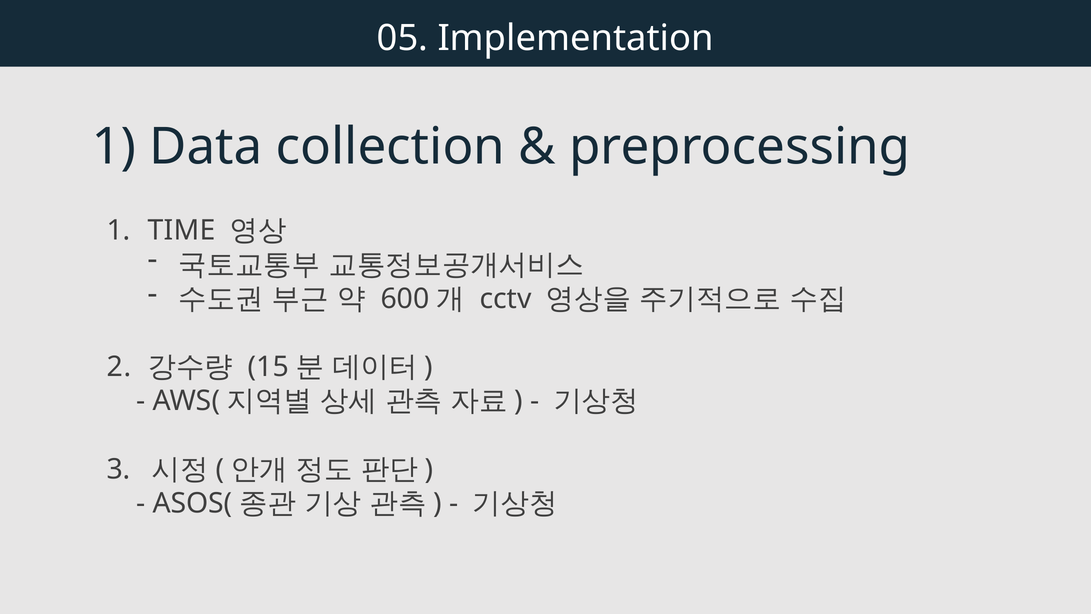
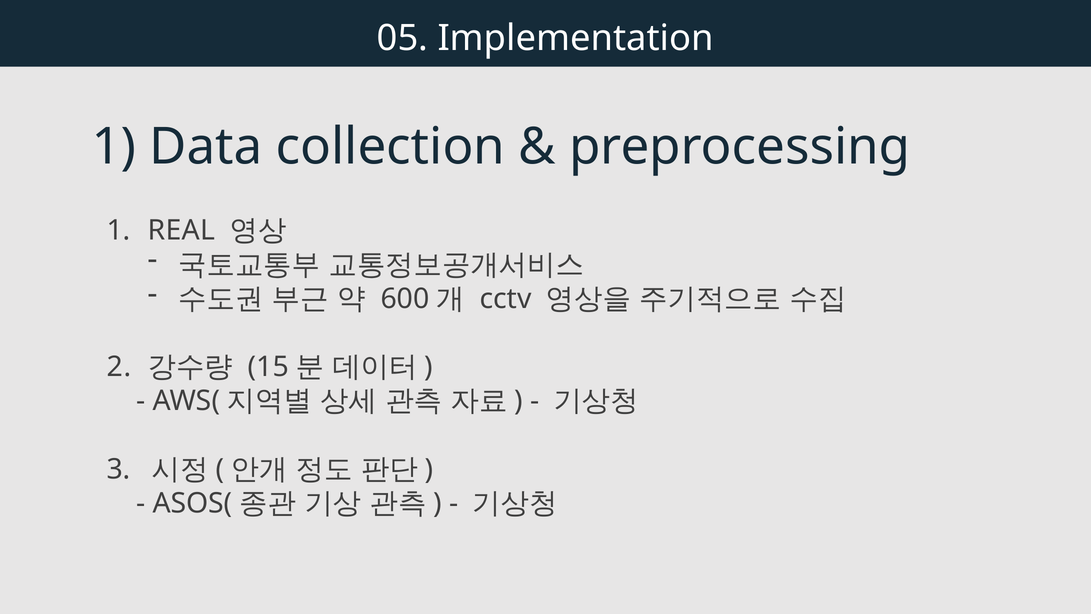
TIME: TIME -> REAL (182, 230)
